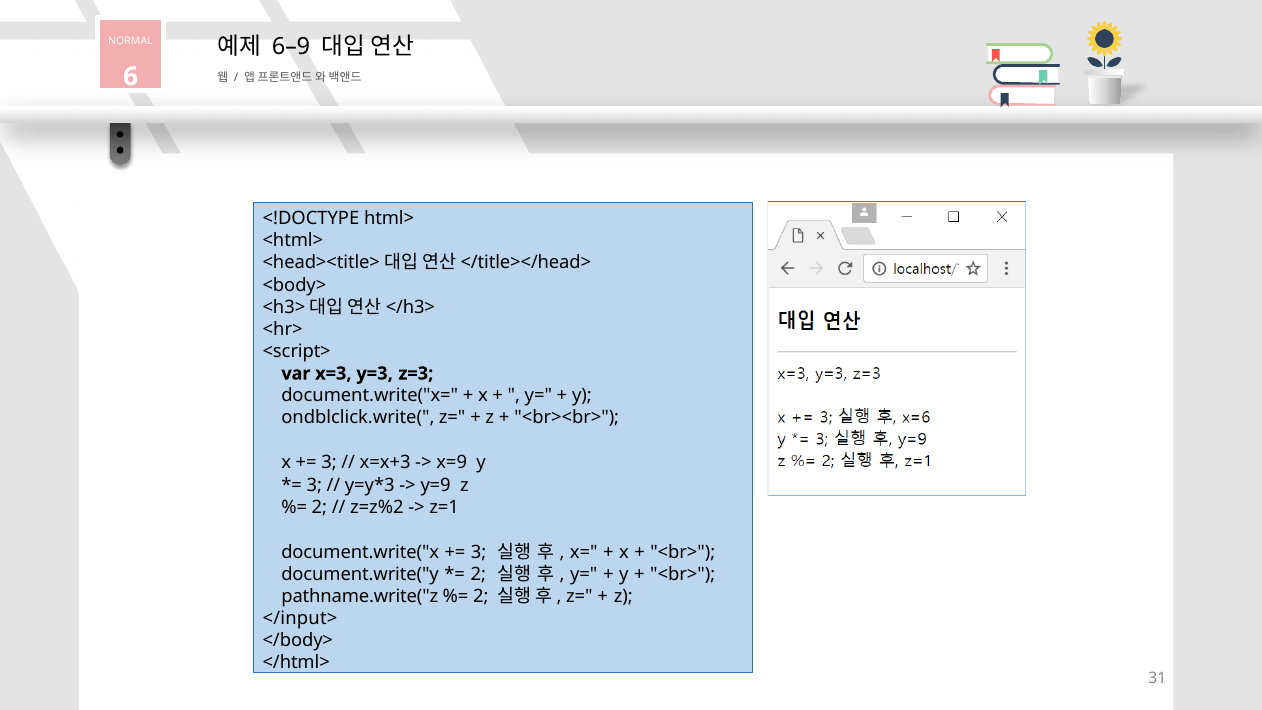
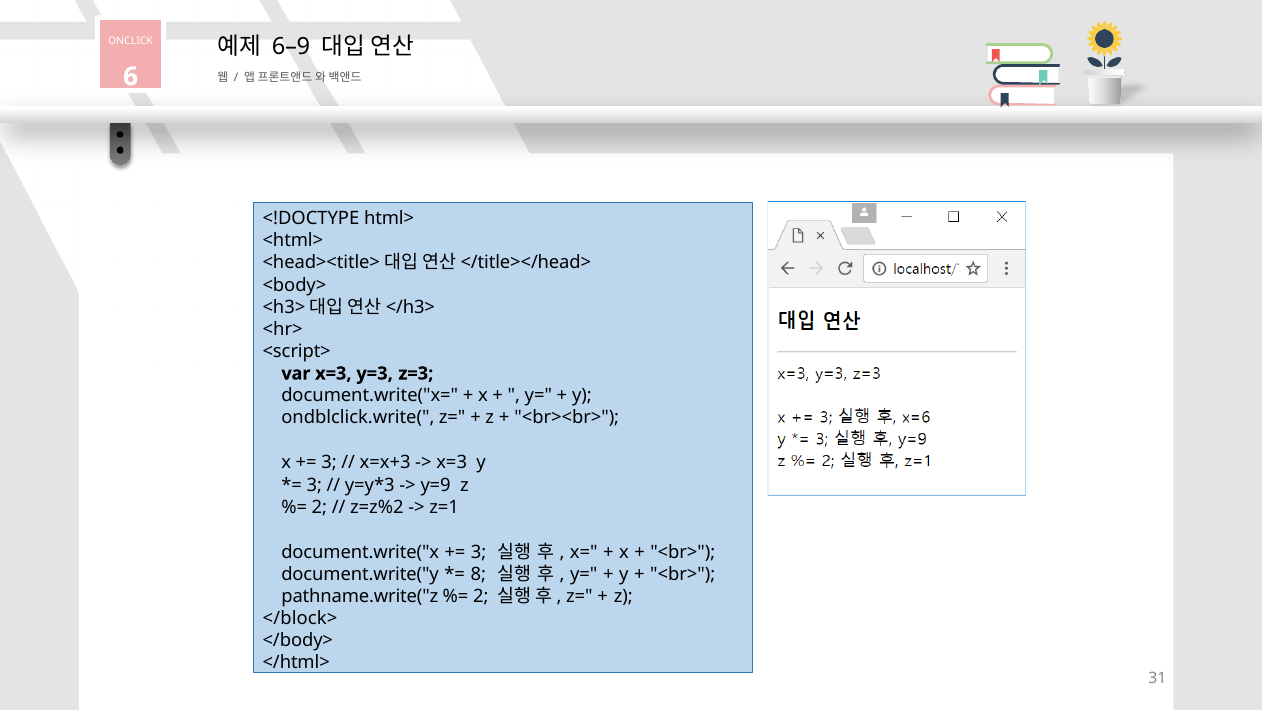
NORMAL: NORMAL -> ONCLICK (131, 41)
x=9: x=9 -> x=3 (452, 463)
2: 2 -> 8 (478, 574)
</input>: </input> -> </block> (300, 618)
